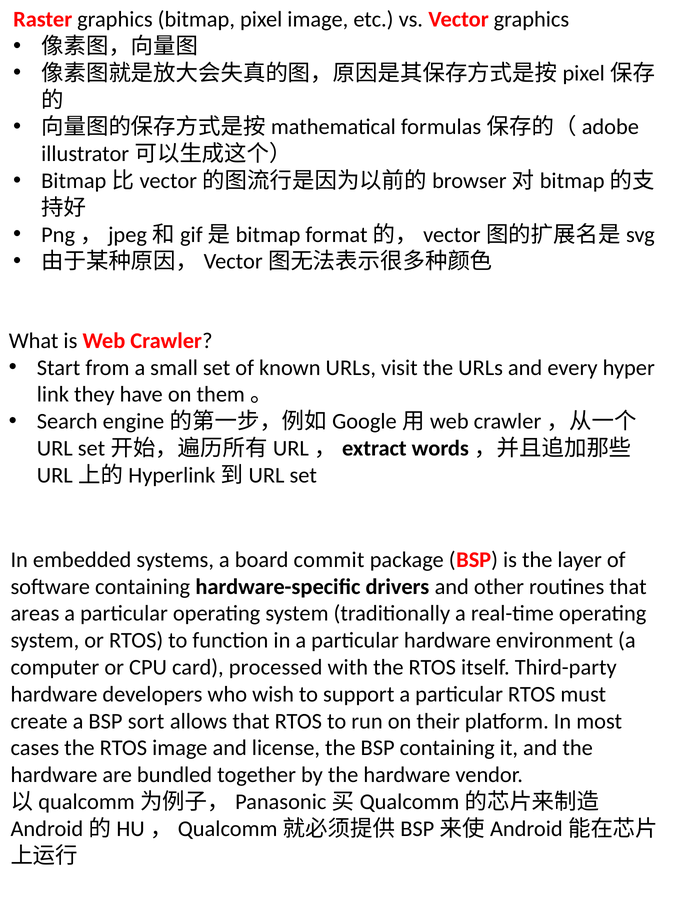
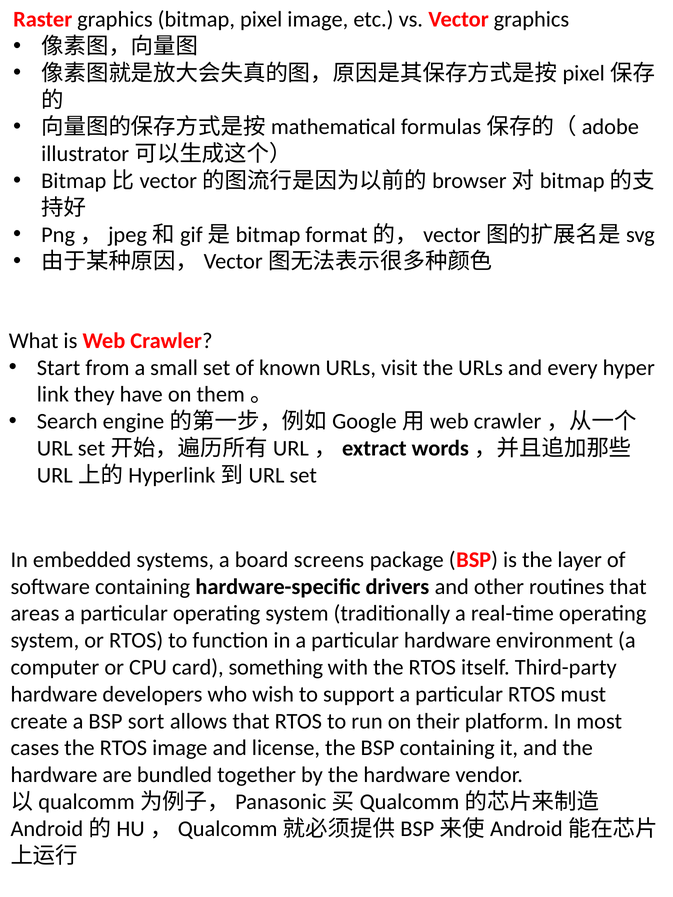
commit: commit -> screens (329, 560)
processed: processed -> something (276, 668)
